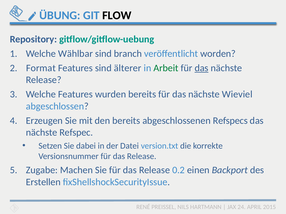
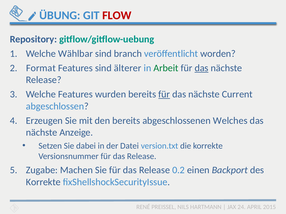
FLOW colour: black -> red (117, 15)
für underline: none -> present (164, 95)
Wieviel: Wieviel -> Current (237, 95)
Refspecs: Refspecs -> Welches (230, 121)
Refspec: Refspec -> Anzeige (76, 133)
Erstellen: Erstellen -> Korrekte (43, 182)
